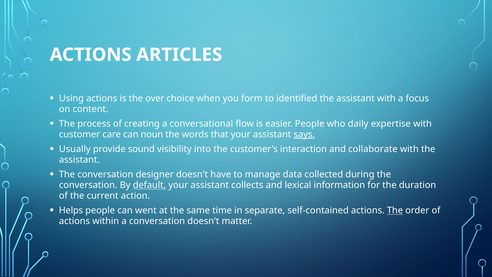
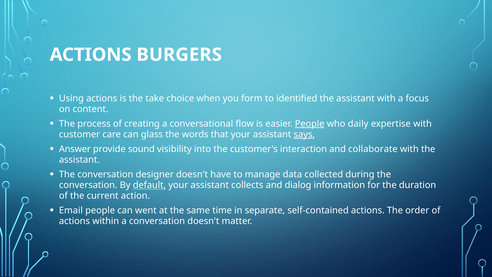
ARTICLES: ARTICLES -> BURGERS (179, 55)
over: over -> take (155, 98)
People underline: none -> present (310, 124)
noun: noun -> glass (152, 134)
Usually: Usually -> Answer (75, 149)
lexical: lexical -> dialog (298, 185)
Helps: Helps -> Email (71, 210)
The underline: present -> none (395, 210)
